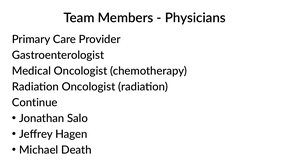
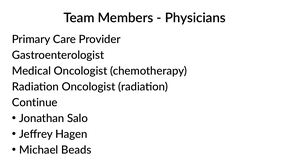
Death: Death -> Beads (76, 150)
